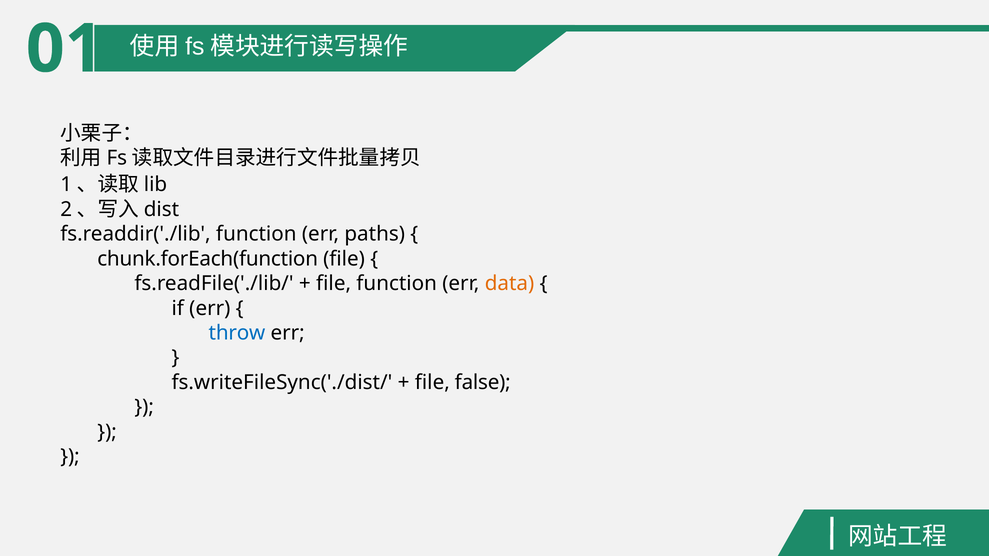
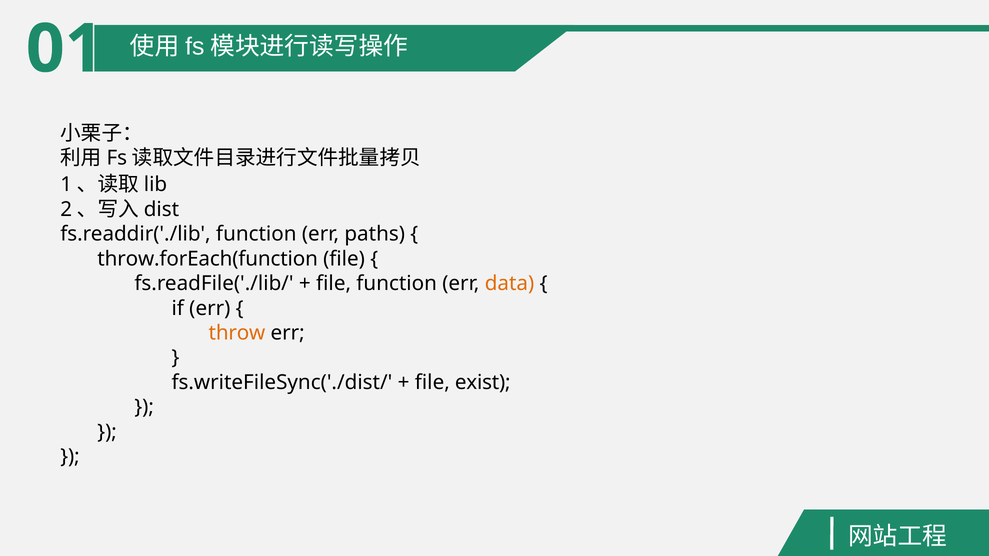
chunk.forEach(function: chunk.forEach(function -> throw.forEach(function (208, 259)
throw colour: blue -> orange (237, 333)
false: false -> exist (483, 383)
